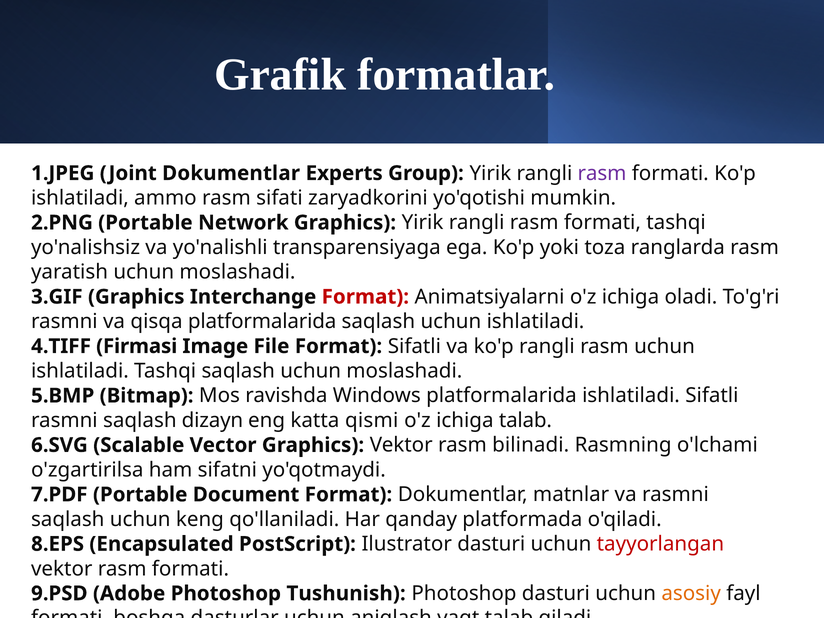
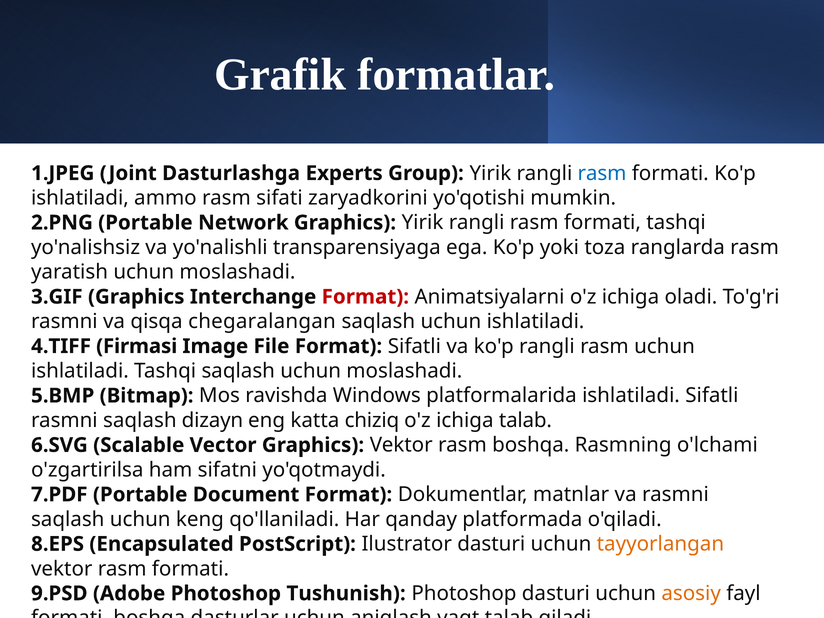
Joint Dokumentlar: Dokumentlar -> Dasturlashga (231, 173)
rasm colour: purple -> blue (602, 173)
qisqa platformalarida: platformalarida -> chegaralangan (262, 322)
qismi: qismi -> chiziq (372, 420)
rasm bilinadi: bilinadi -> boshqa (531, 445)
tayyorlangan colour: red -> orange (660, 544)
